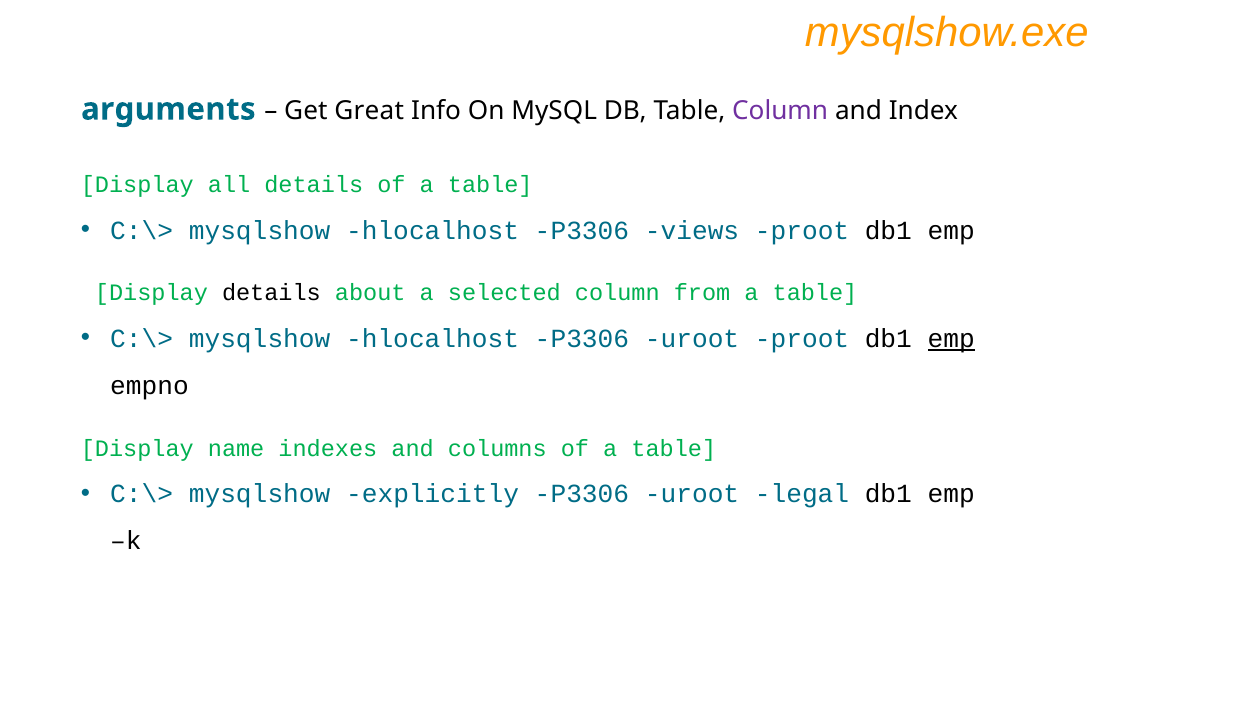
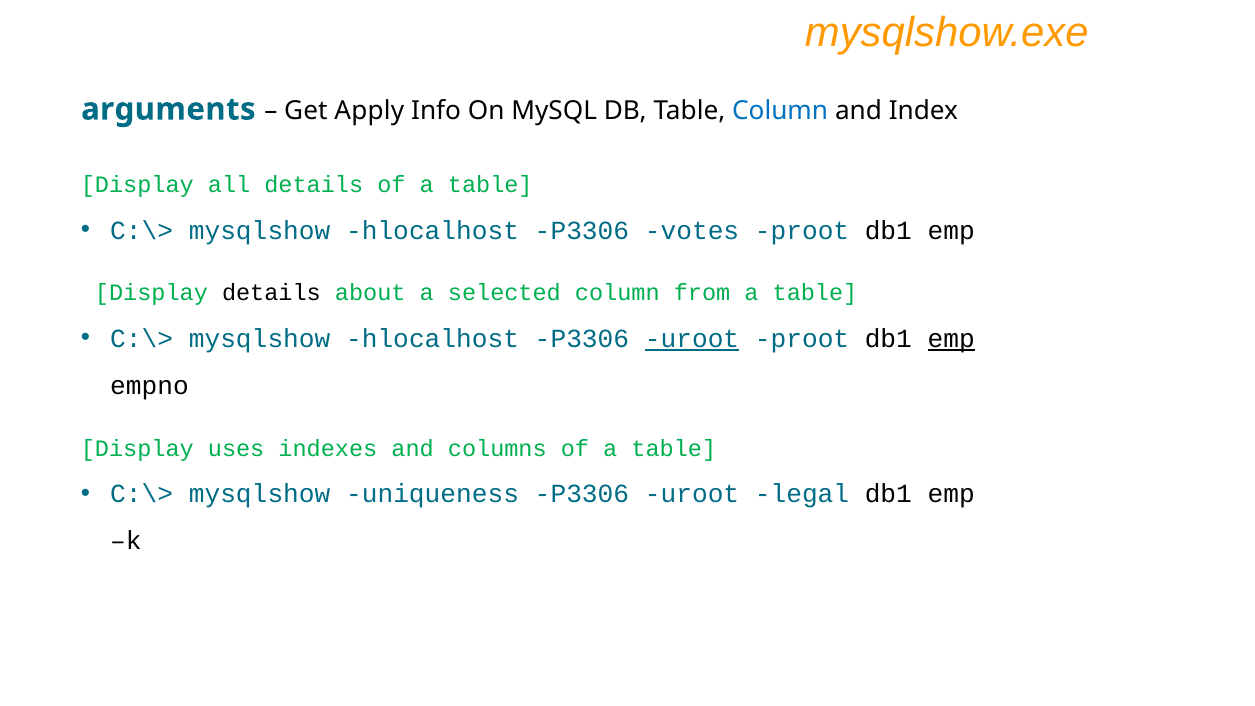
Great: Great -> Apply (369, 111)
Column colour: purple -> blue (780, 111)
views: views -> votes (692, 230)
uroot underline: none -> present (692, 339)
name: name -> uses (236, 448)
explicitly: explicitly -> uniqueness (433, 494)
